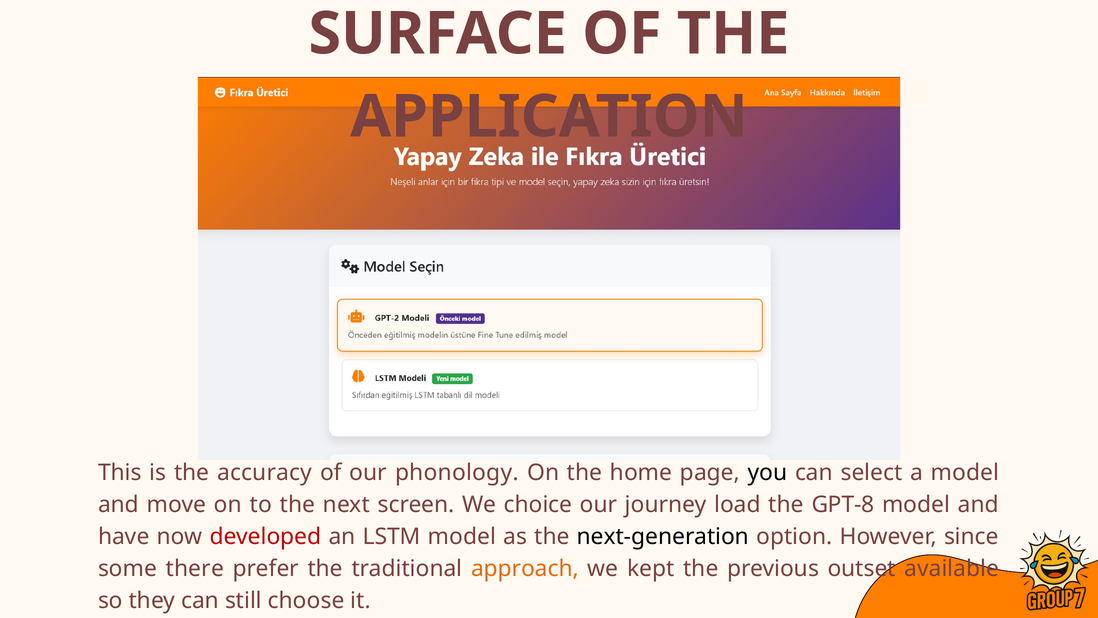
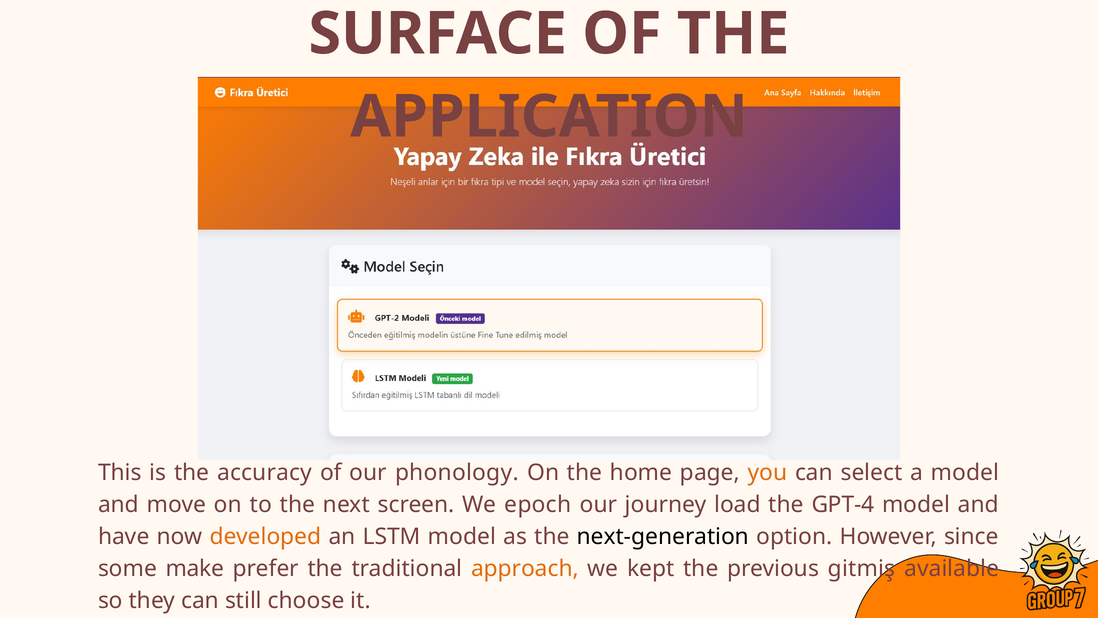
you colour: black -> orange (767, 472)
choice: choice -> epoch (538, 504)
GPT-8: GPT-8 -> GPT-4 (843, 504)
developed colour: red -> orange (265, 536)
there: there -> make (195, 568)
outset: outset -> gitmiş (862, 568)
